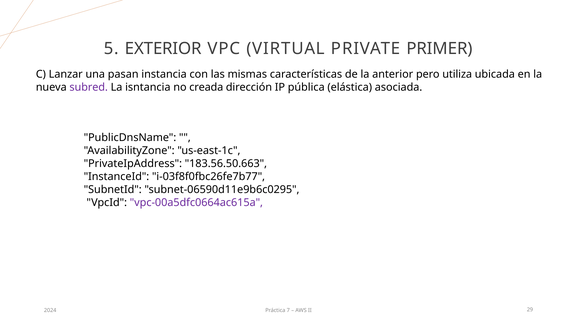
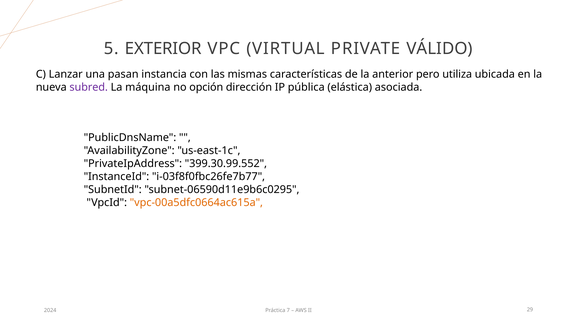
PRIMER: PRIMER -> VÁLIDO (439, 49)
isntancia: isntancia -> máquina (148, 87)
creada: creada -> opción (206, 87)
183.56.50.663: 183.56.50.663 -> 399.30.99.552 (226, 163)
vpc-00a5dfc0664ac615a colour: purple -> orange (196, 202)
